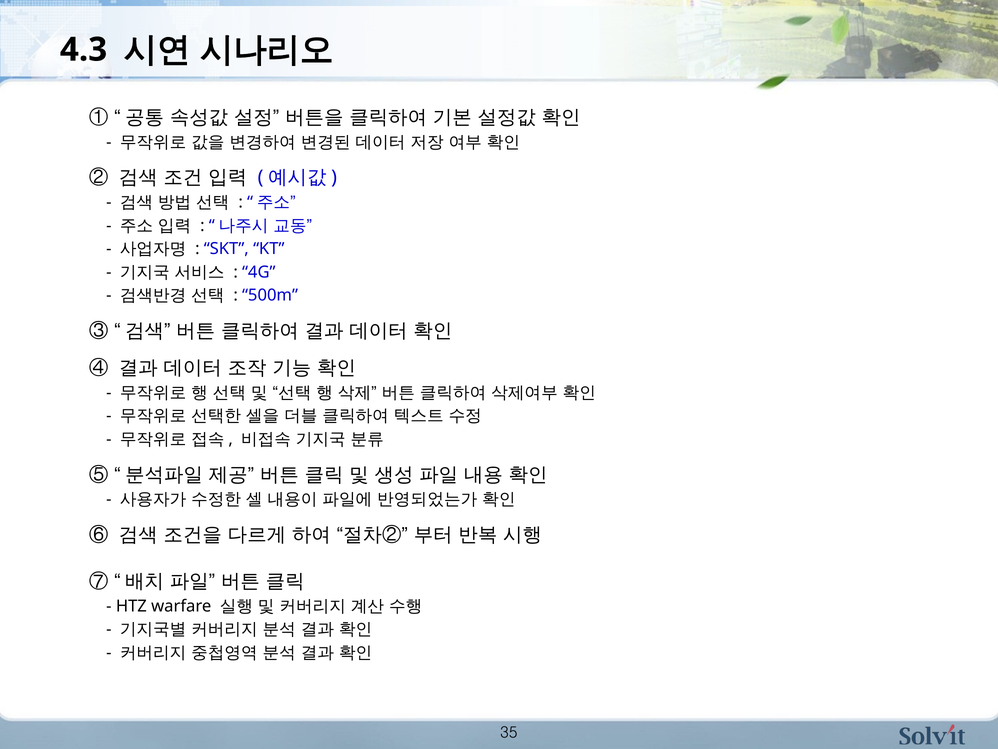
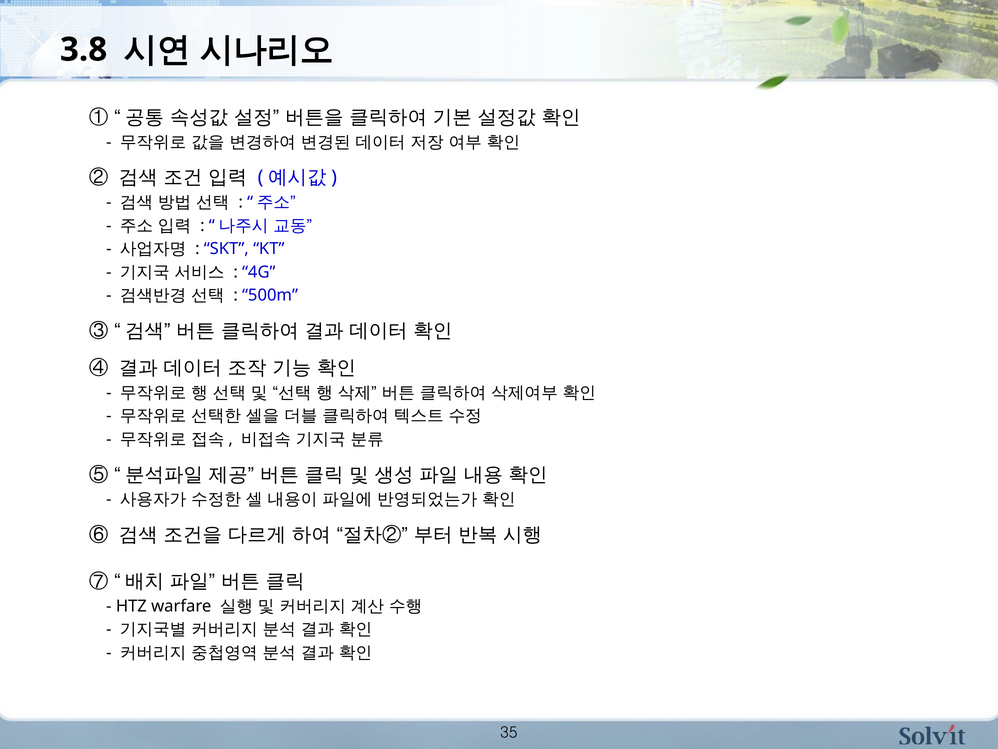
4.3: 4.3 -> 3.8 (84, 50)
